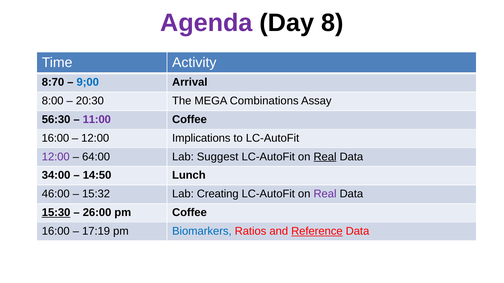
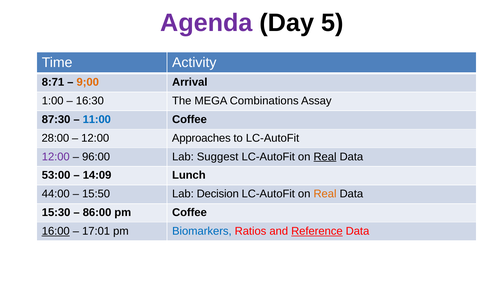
8: 8 -> 5 (332, 23)
8:70: 8:70 -> 8:71 (53, 82)
9;00 colour: blue -> orange (88, 82)
8:00: 8:00 -> 1:00 (53, 101)
20:30: 20:30 -> 16:30 (90, 101)
56:30: 56:30 -> 87:30 (56, 120)
11:00 colour: purple -> blue (97, 120)
16:00: 16:00 -> 28:00 (55, 138)
Implications: Implications -> Approaches (201, 138)
64:00: 64:00 -> 96:00 (96, 157)
34:00: 34:00 -> 53:00 (56, 176)
14:50: 14:50 -> 14:09 (97, 176)
46:00: 46:00 -> 44:00 (56, 194)
15:32: 15:32 -> 15:50 (96, 194)
Creating: Creating -> Decision (218, 194)
Real colour: purple -> orange (325, 194)
15:30 underline: present -> none (56, 213)
26:00: 26:00 -> 86:00 (97, 213)
16:00 underline: none -> present (56, 231)
17:19: 17:19 -> 17:01 (96, 231)
